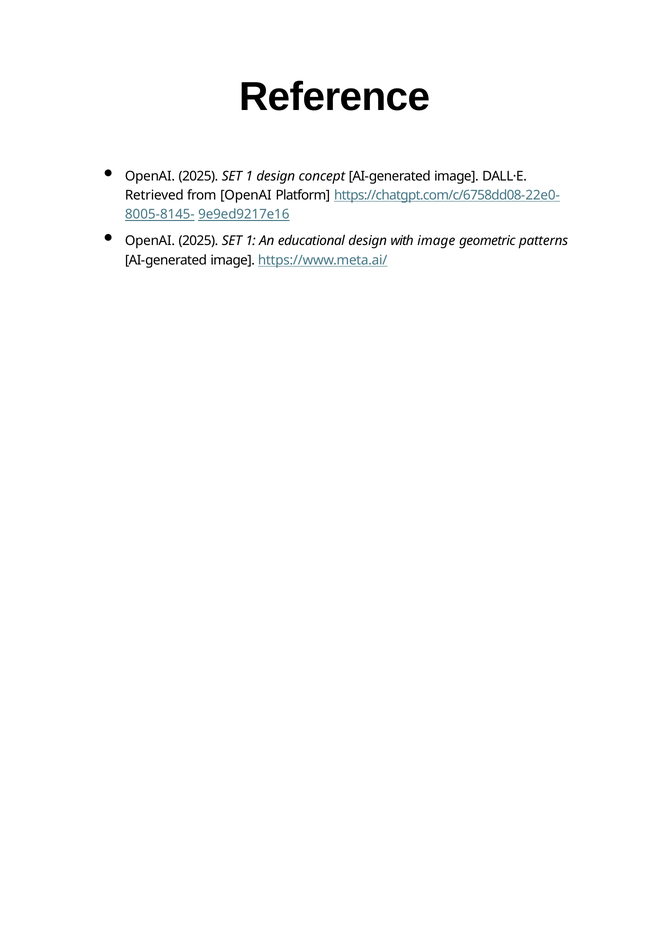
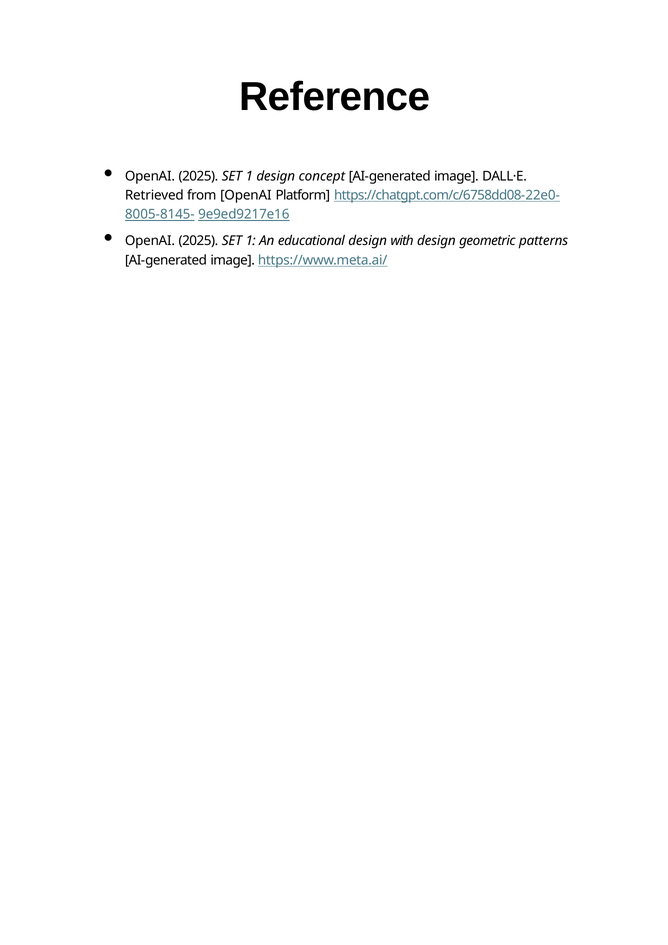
with image: image -> design (436, 241)
